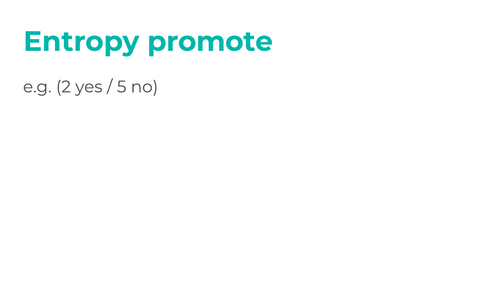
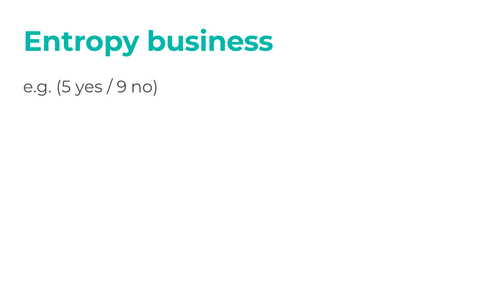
promote: promote -> business (210, 42)
2: 2 -> 5 (63, 87)
5: 5 -> 9 (122, 87)
